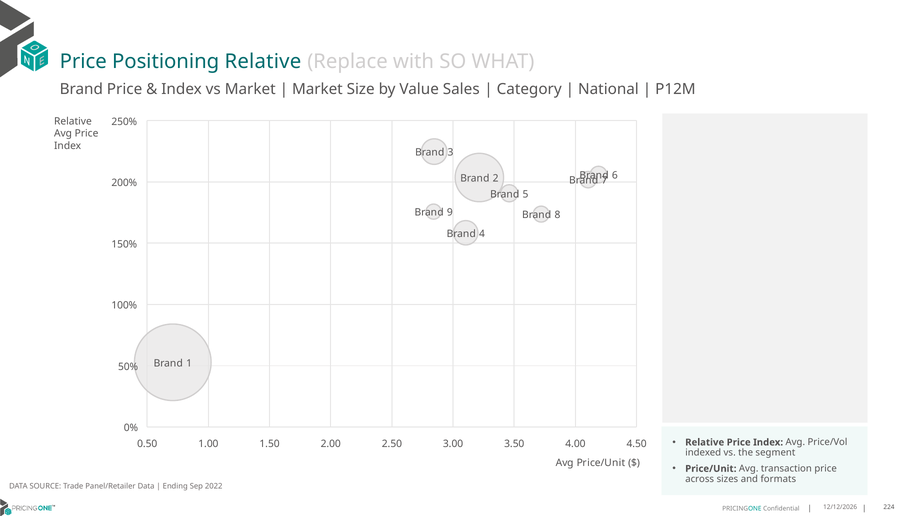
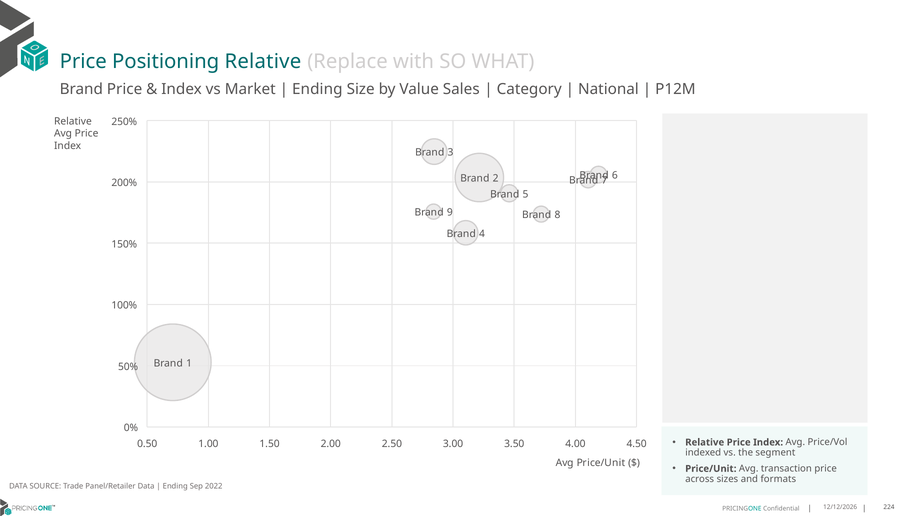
Market: Market -> Ending (317, 89)
